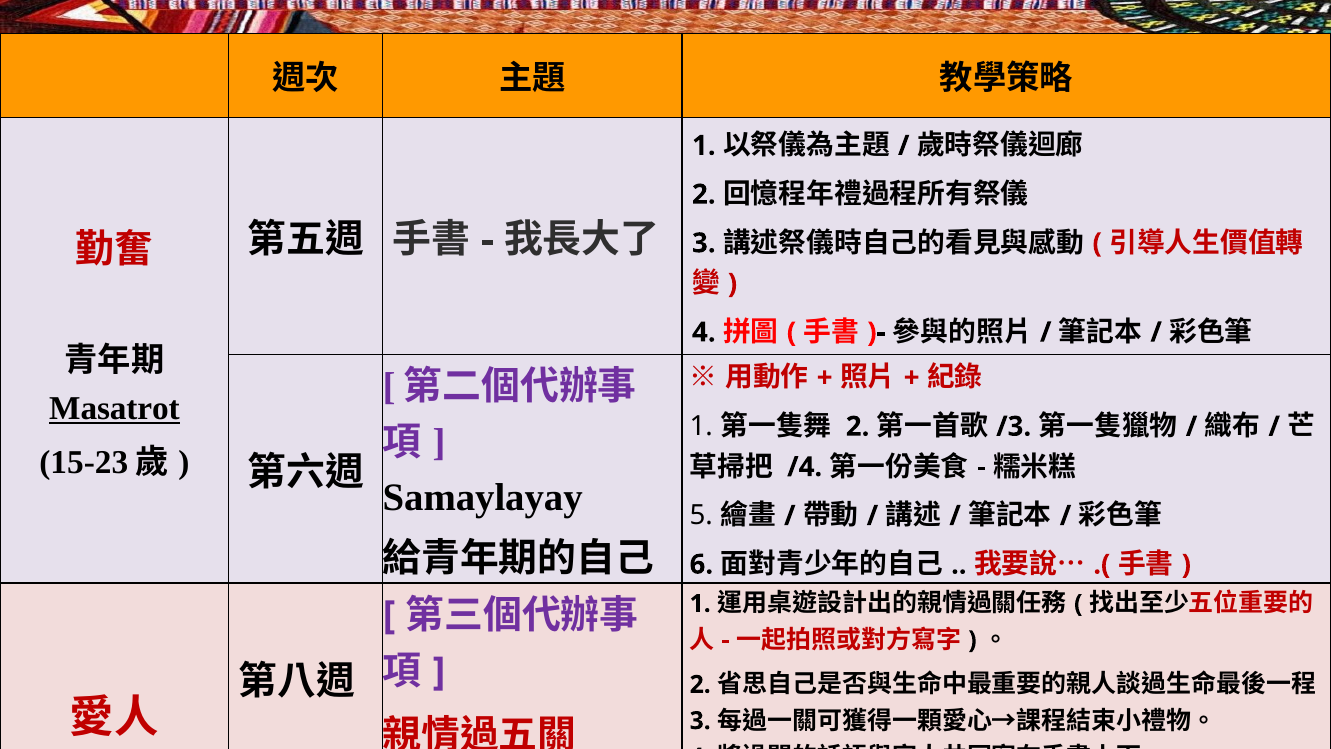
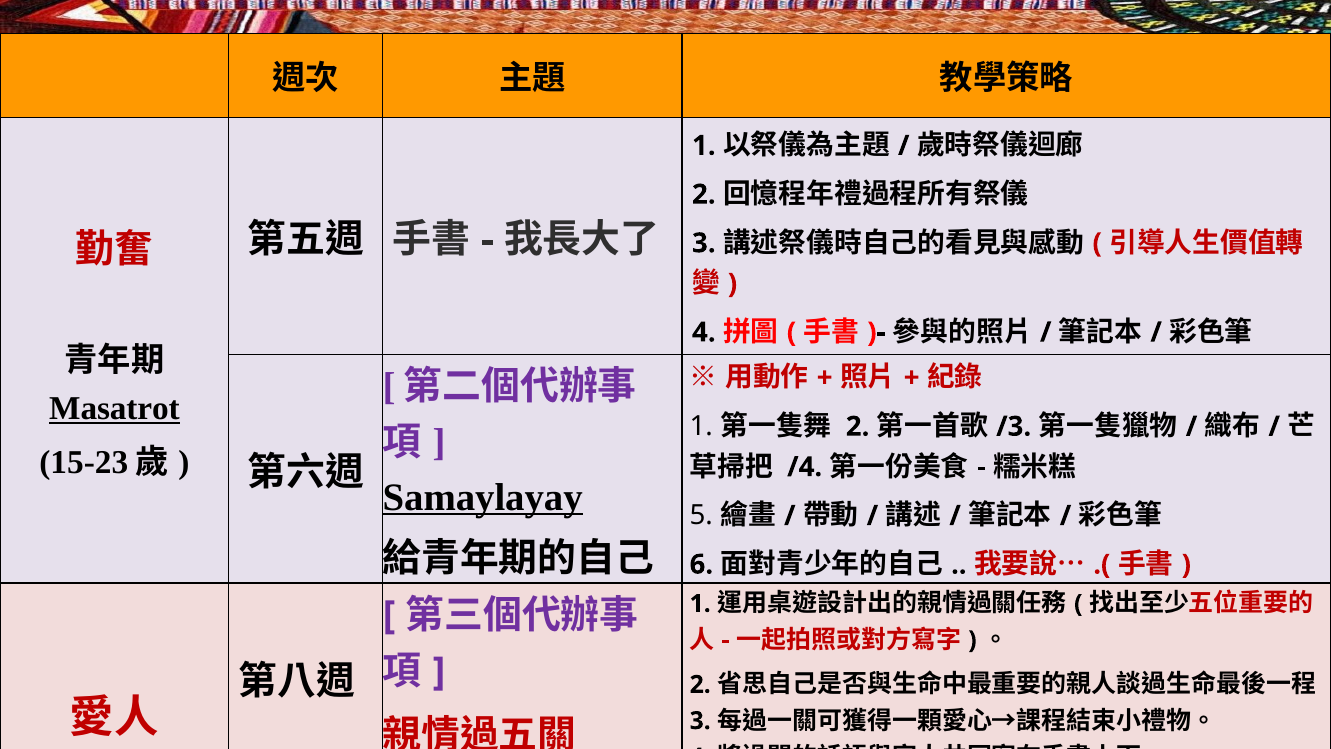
Samaylayay underline: none -> present (483, 497)
